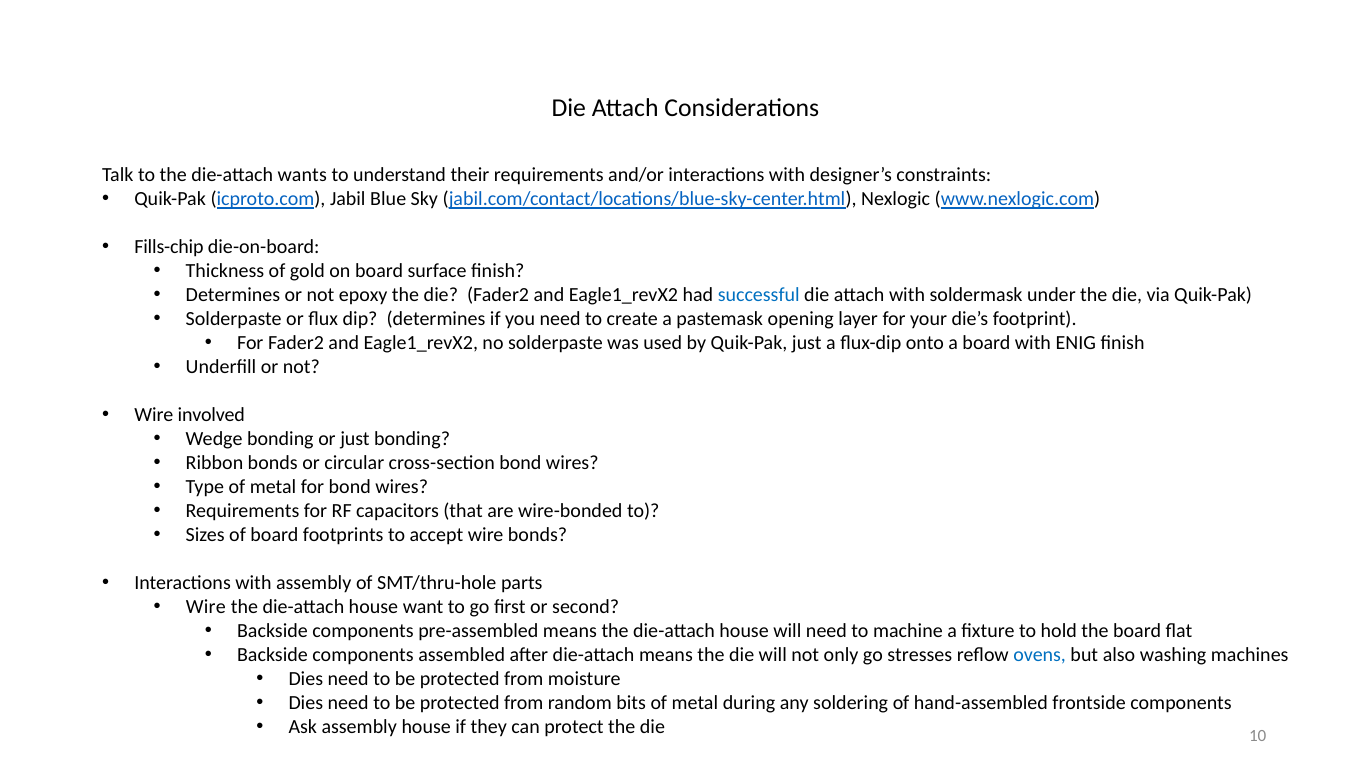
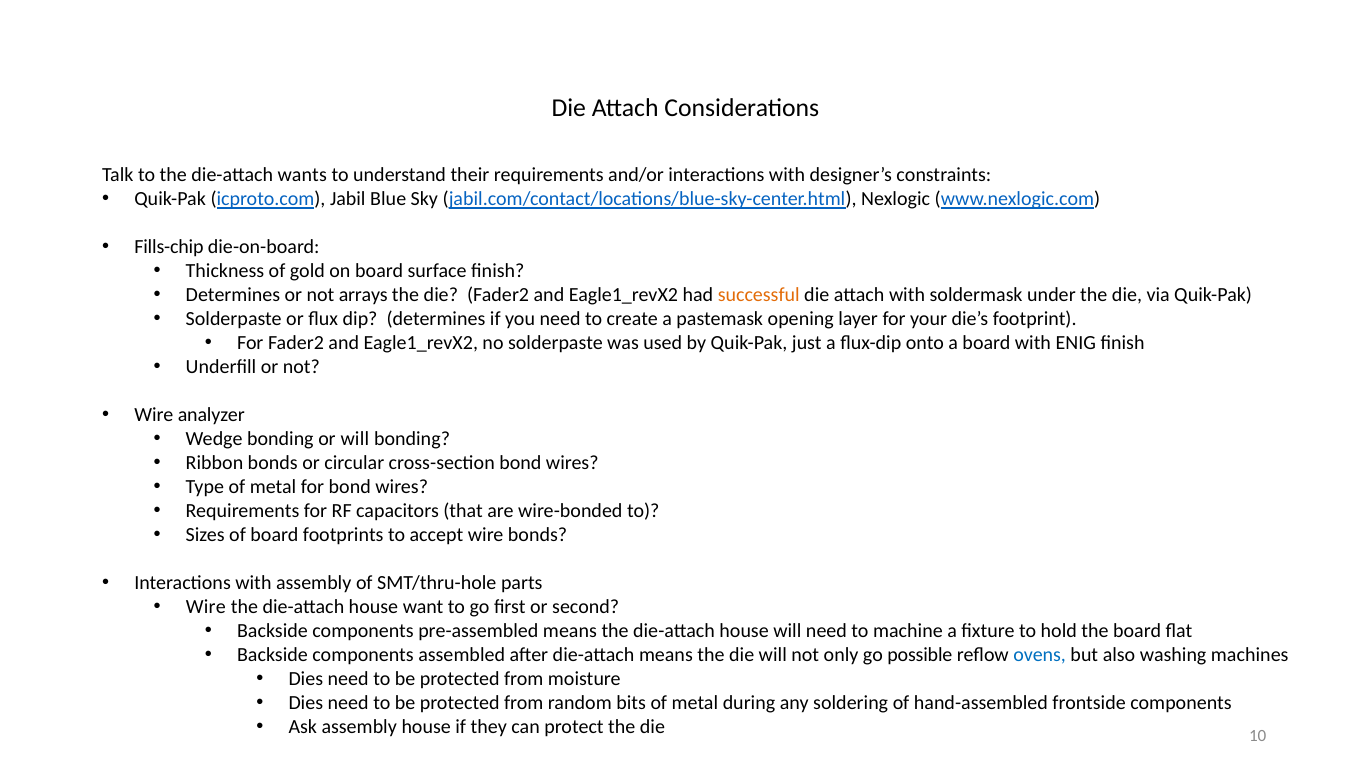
epoxy: epoxy -> arrays (363, 295)
successful colour: blue -> orange (759, 295)
involved: involved -> analyzer (211, 415)
or just: just -> will (355, 439)
stresses: stresses -> possible (920, 655)
